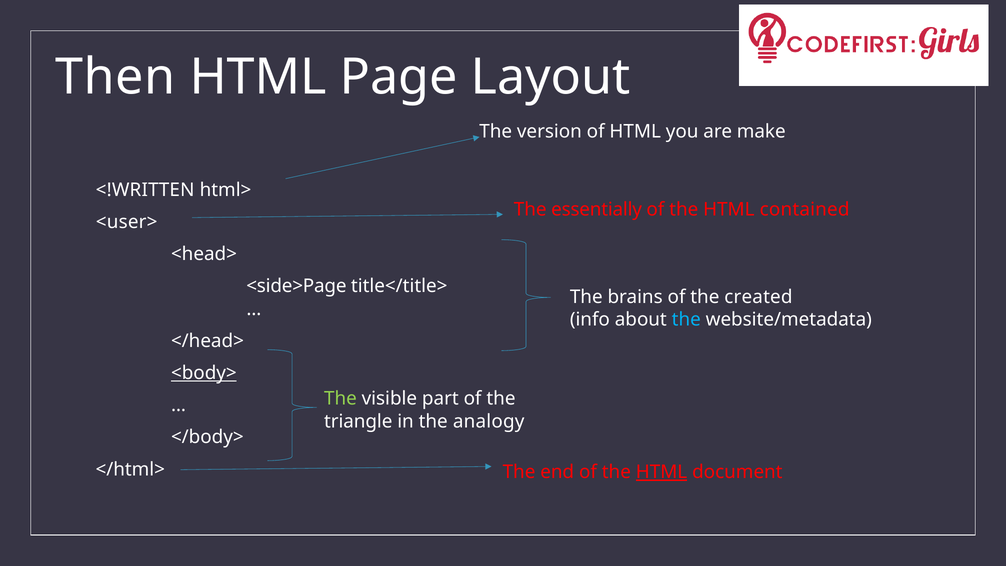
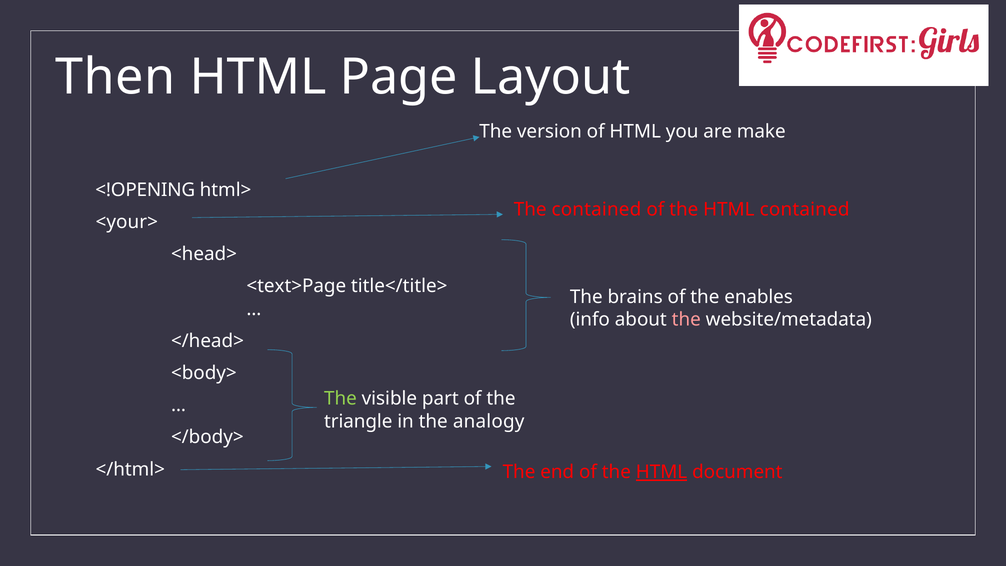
<!WRITTEN: <!WRITTEN -> <!OPENING (145, 190)
The essentially: essentially -> contained (596, 210)
<user>: <user> -> <your> (127, 222)
<side>Page: <side>Page -> <text>Page (296, 286)
created: created -> enables (759, 297)
the colour: light blue -> pink (686, 319)
<body> underline: present -> none (204, 373)
